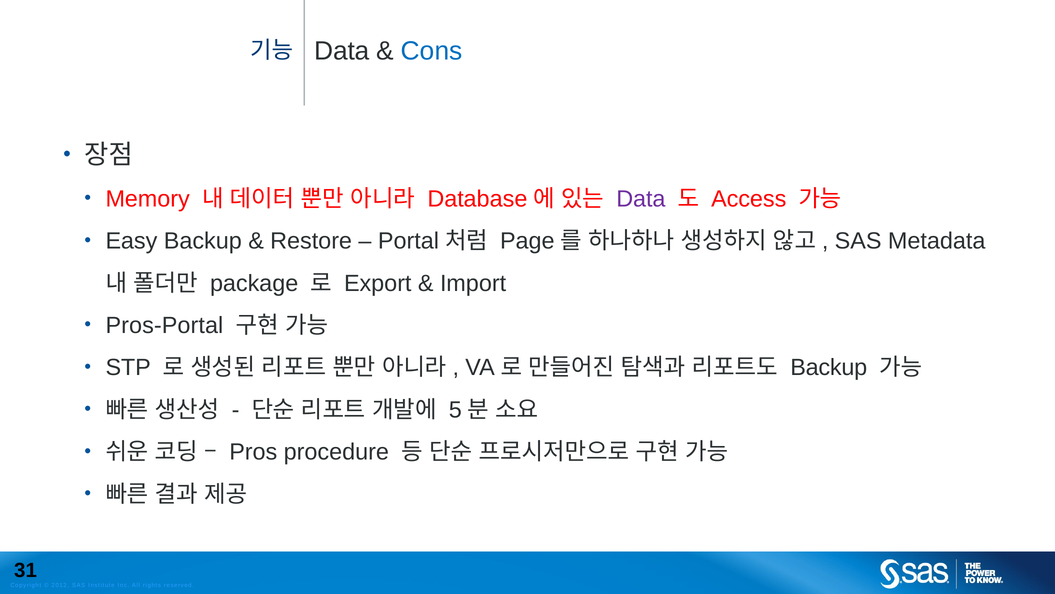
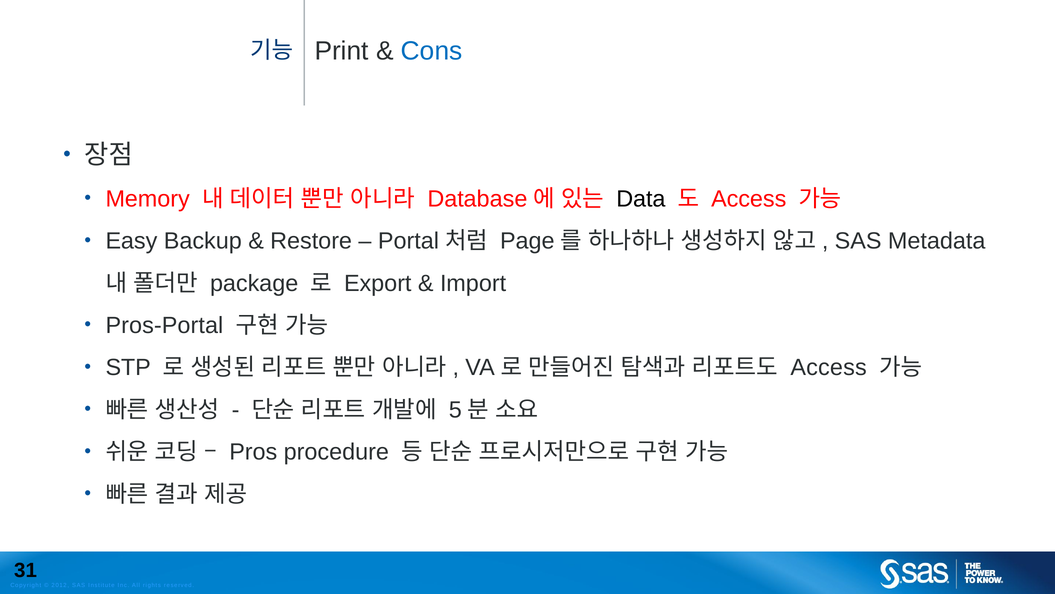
Data: Data -> Print (342, 51)
Data colour: purple -> black (641, 199)
Backup: Backup -> Access (829, 367)
